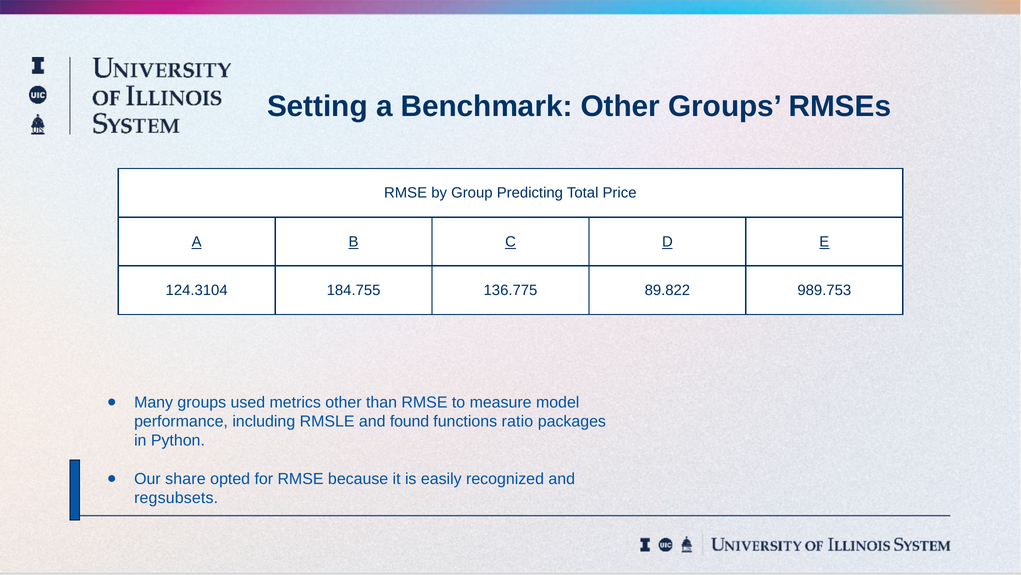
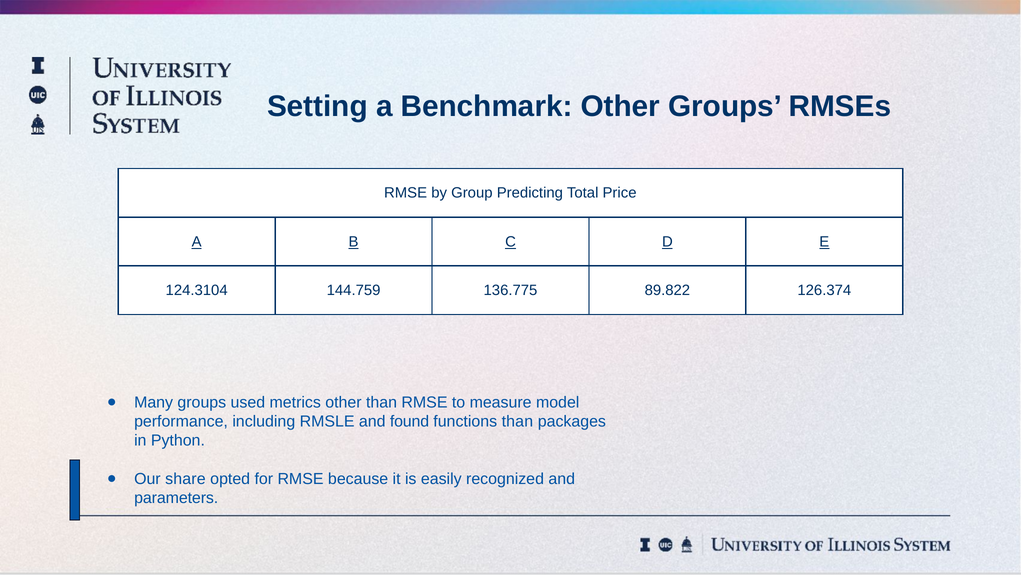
184.755: 184.755 -> 144.759 (354, 290)
989.753: 989.753 -> 126.374 (824, 290)
functions ratio: ratio -> than (517, 421)
regsubsets: regsubsets -> parameters (176, 498)
